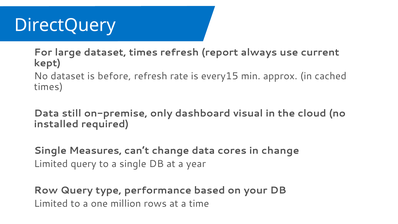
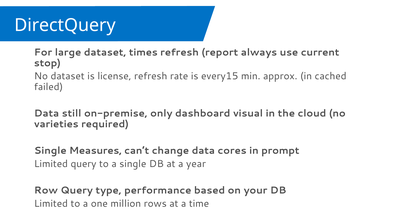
kept: kept -> stop (47, 63)
before: before -> license (114, 76)
times: times -> failed (49, 87)
installed: installed -> varieties (56, 124)
in change: change -> prompt (280, 151)
